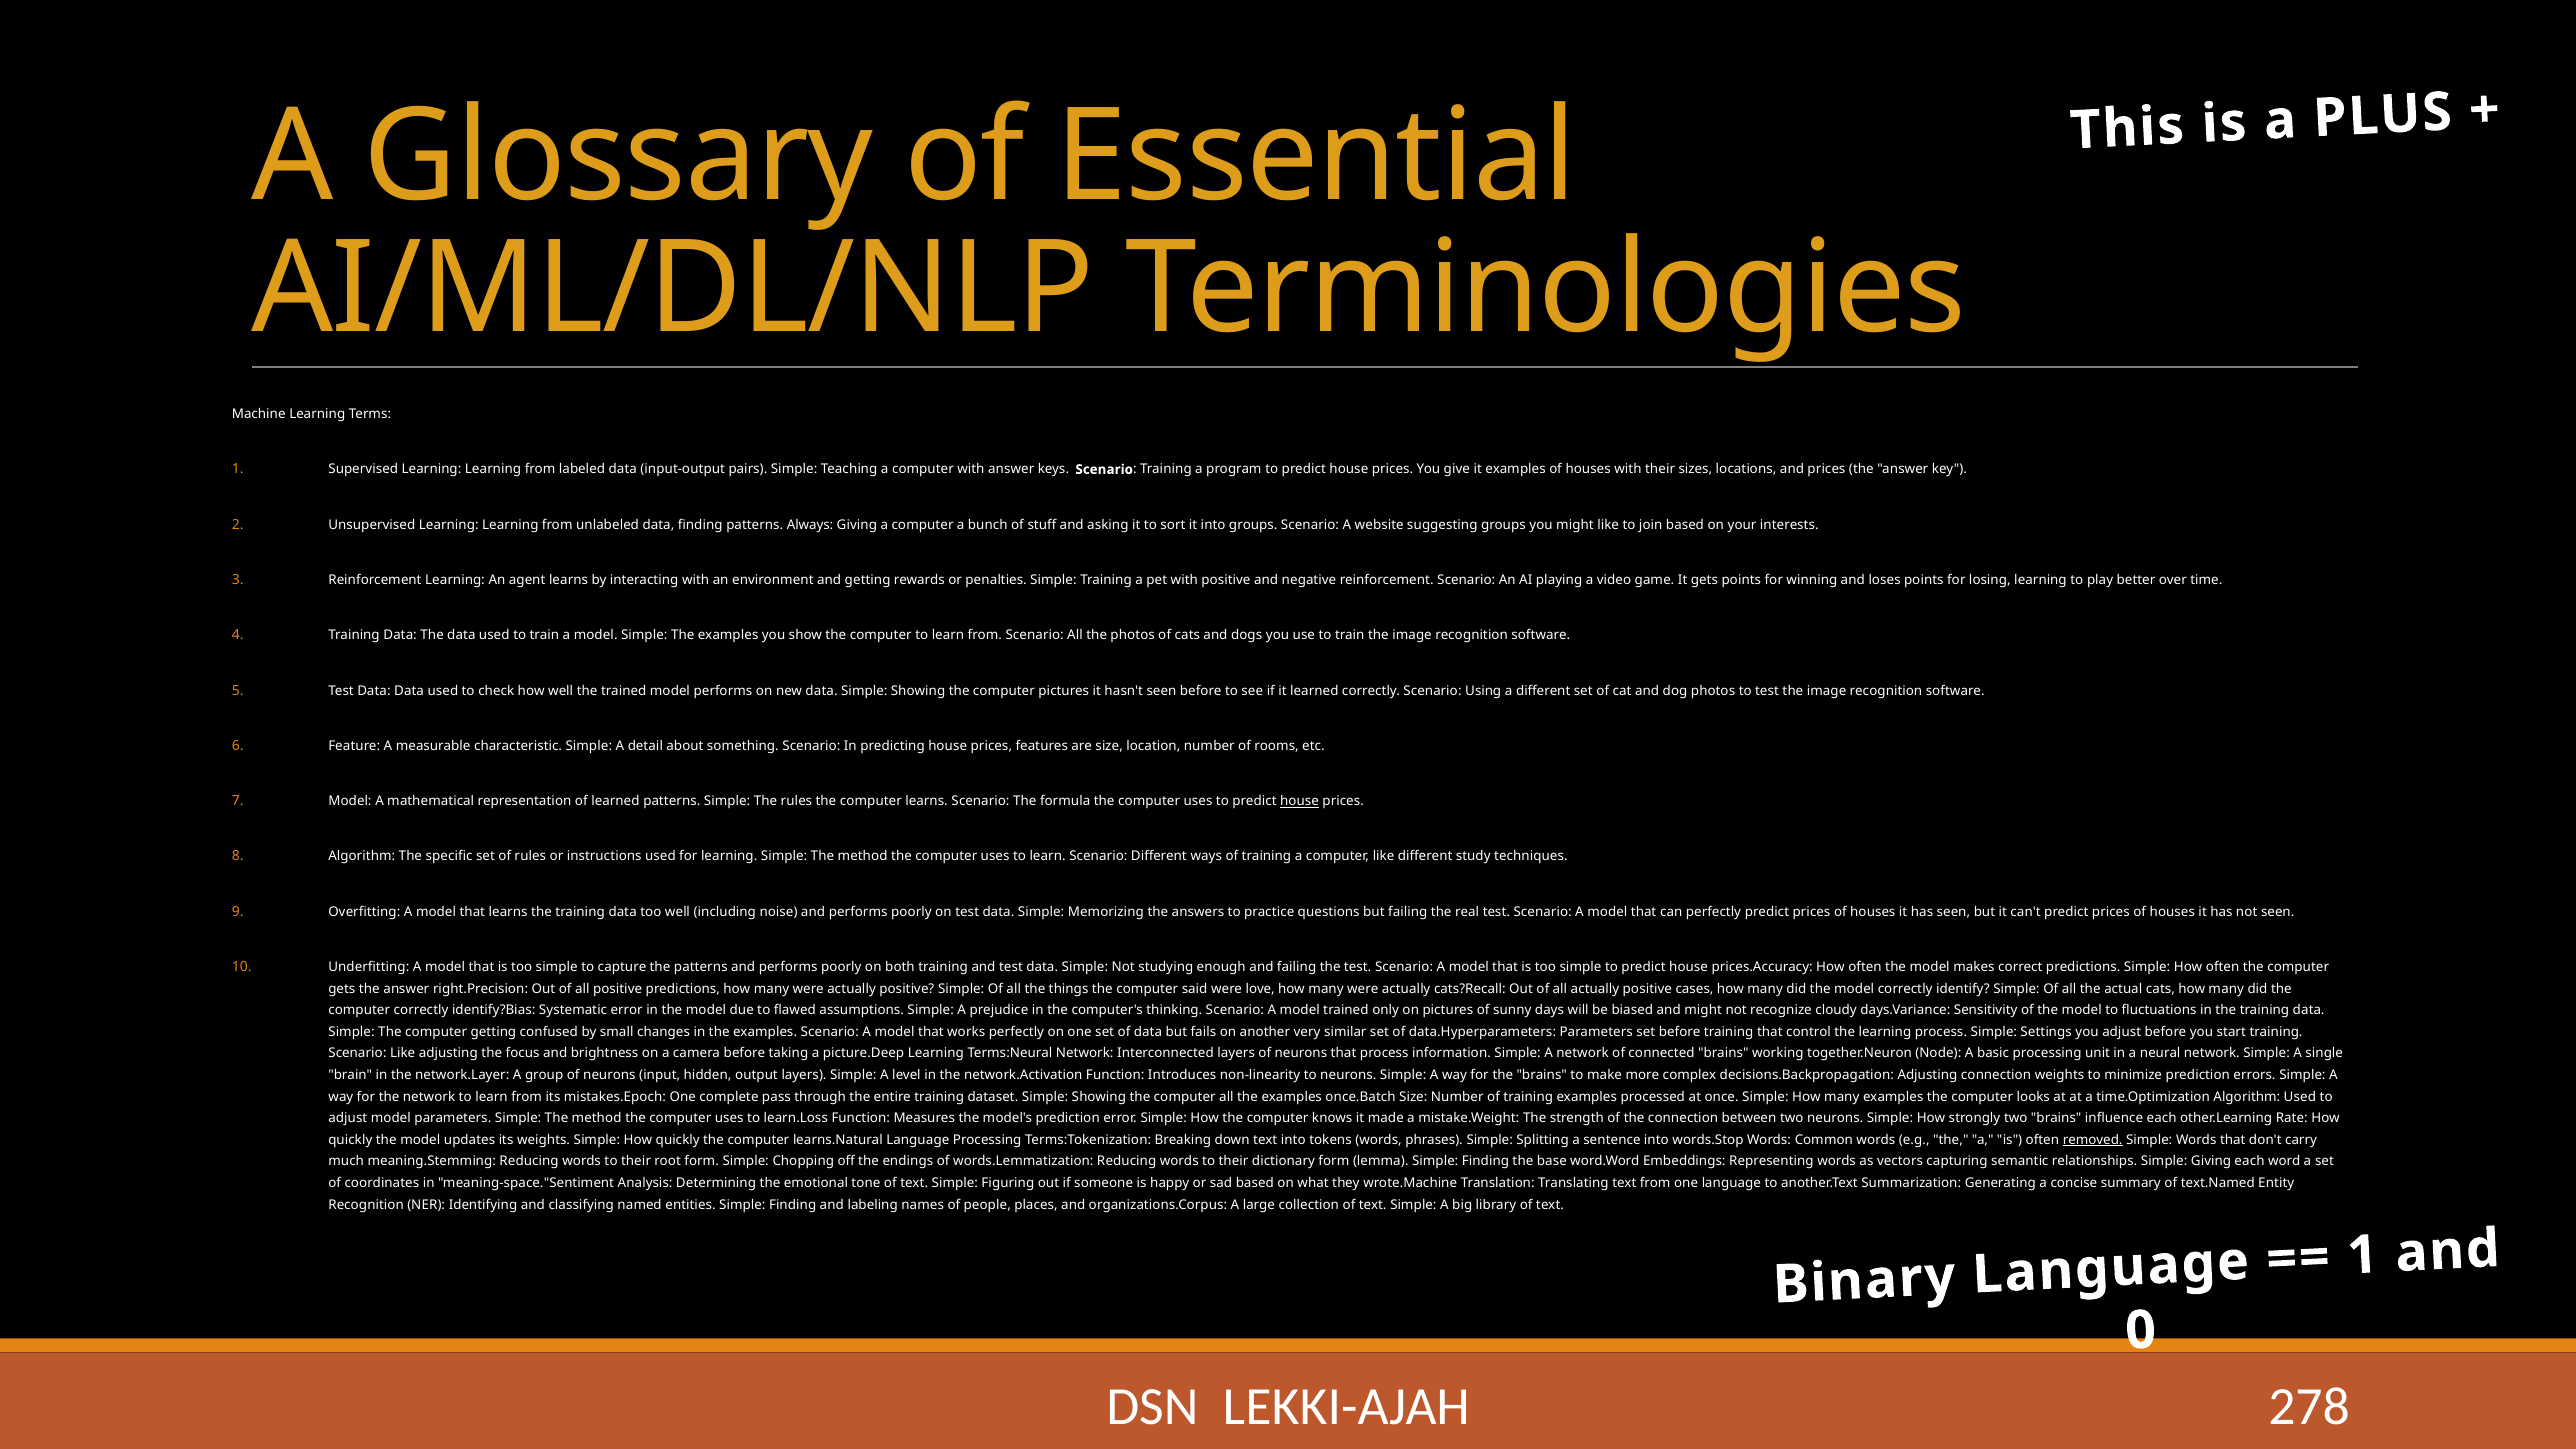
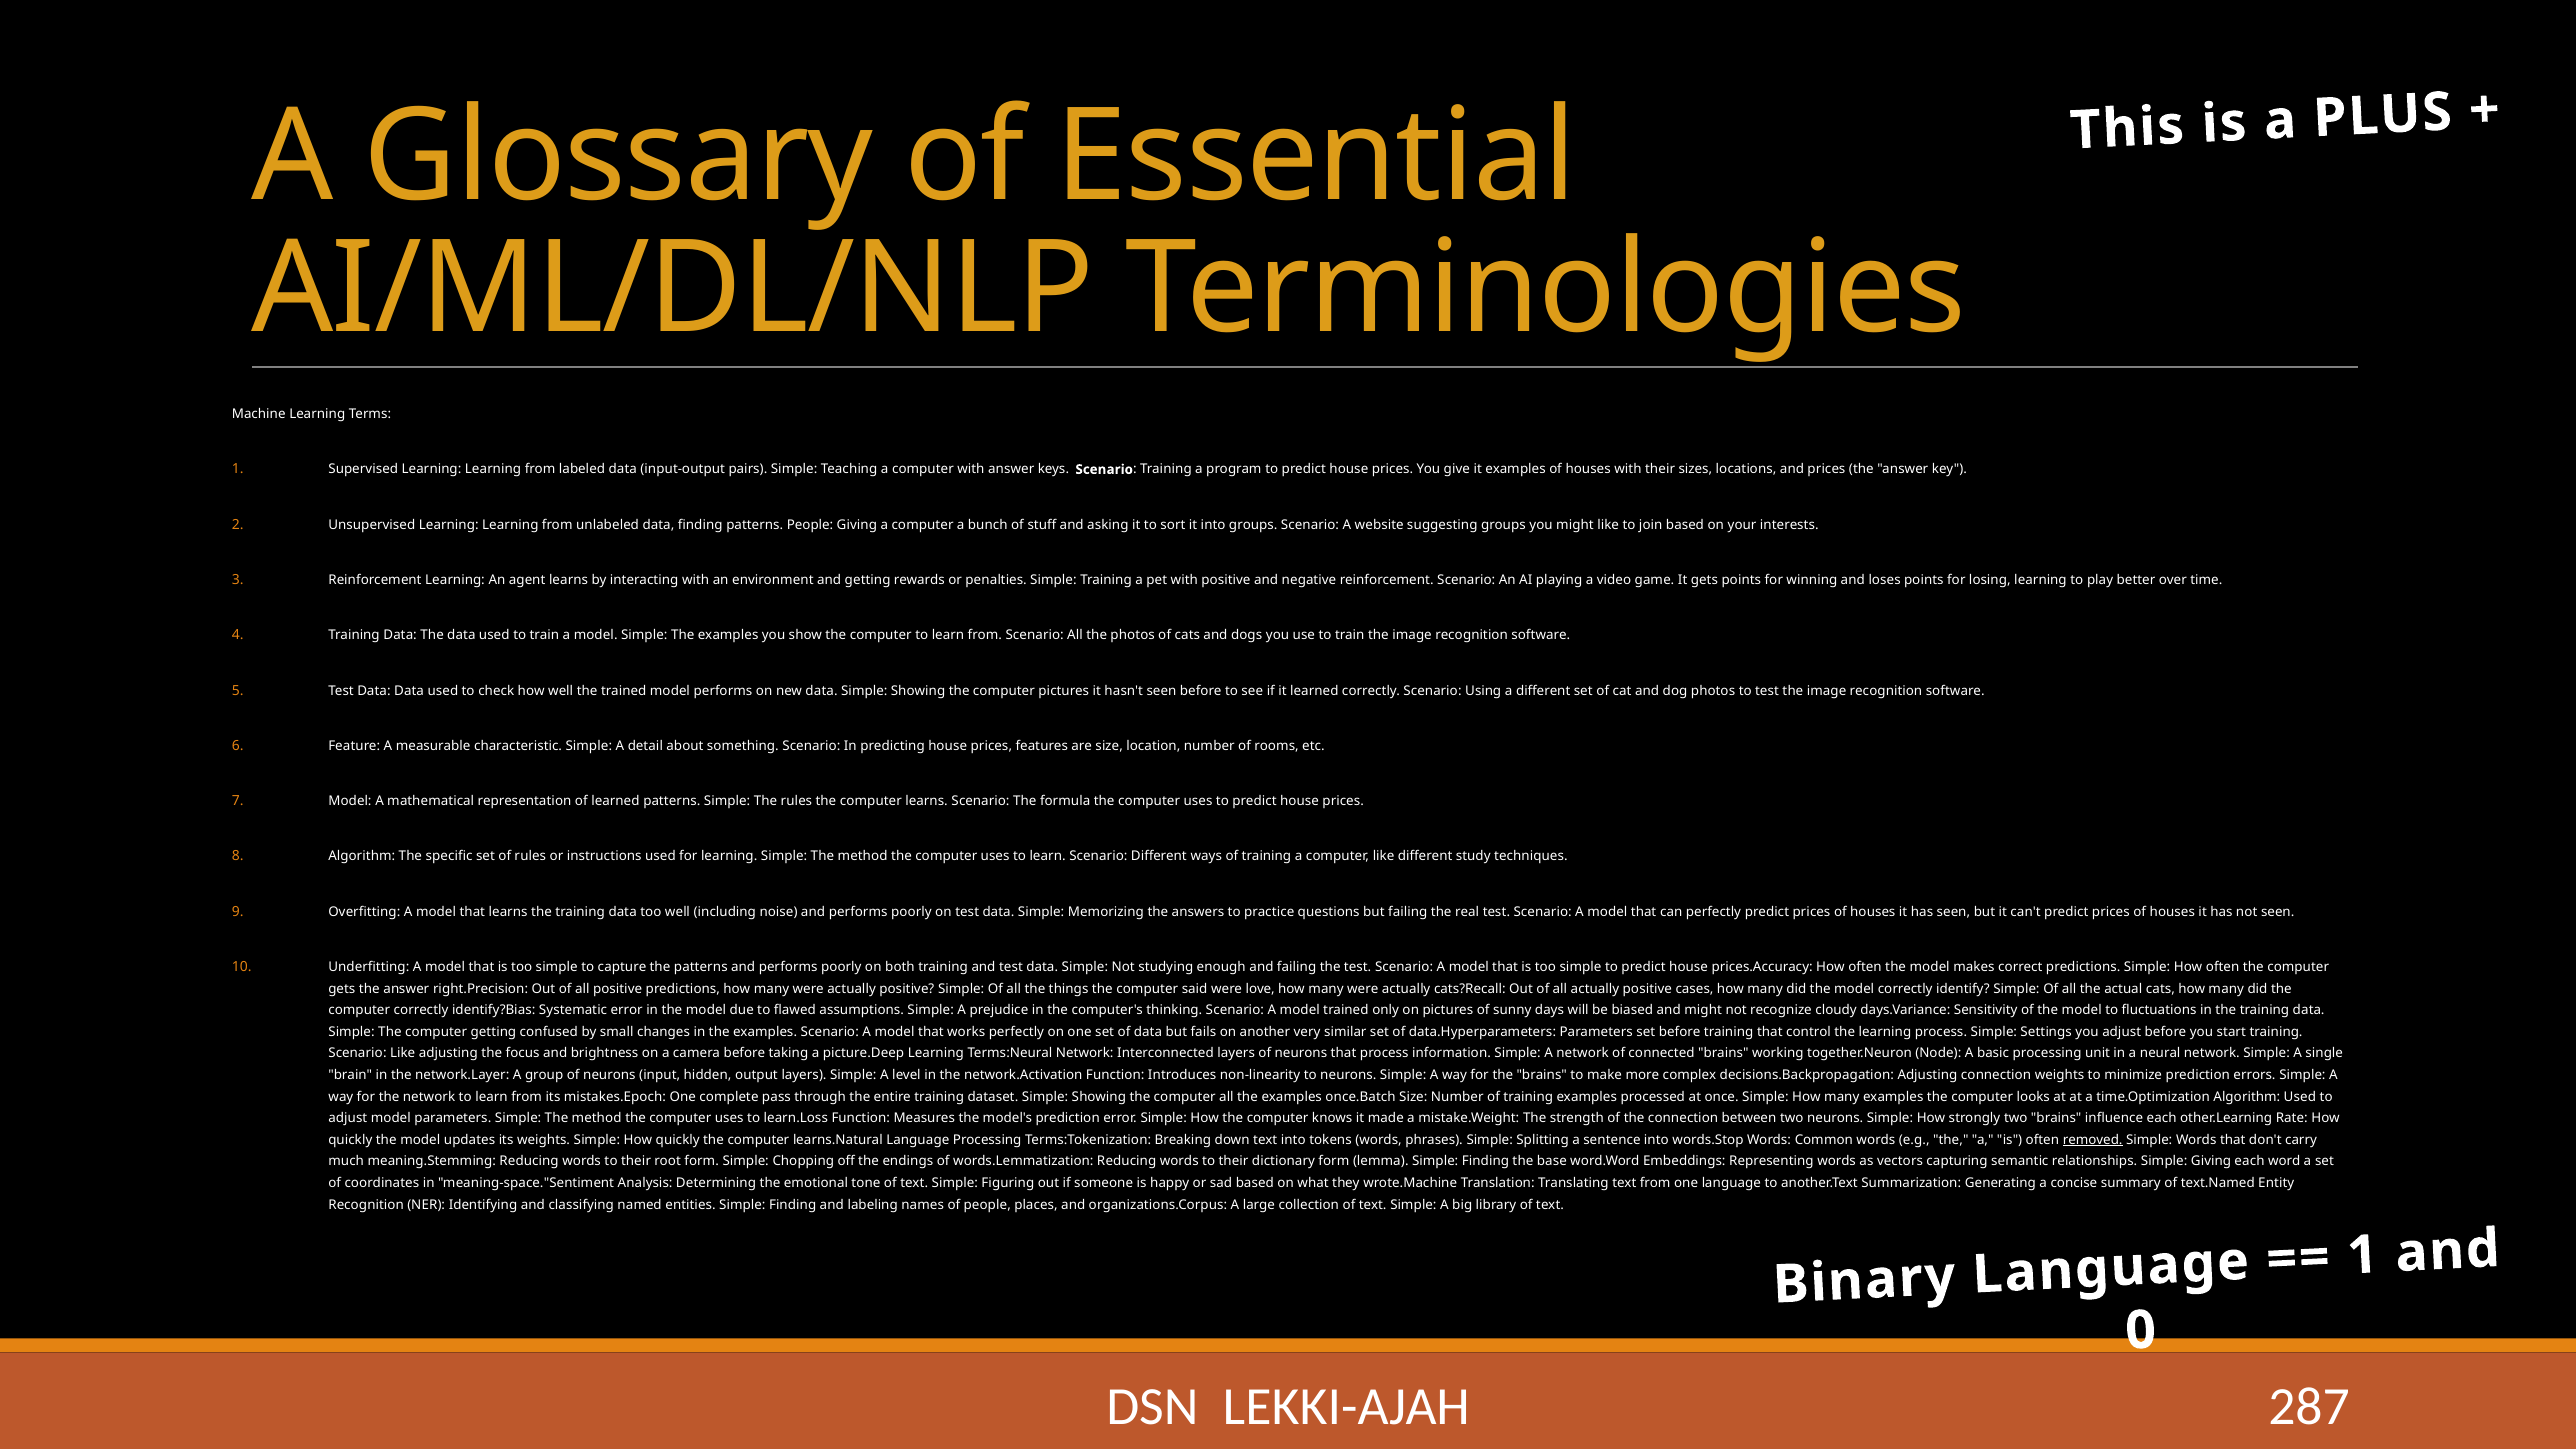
patterns Always: Always -> People (810, 525)
house underline: present -> none (1299, 801)
278: 278 -> 287 (2309, 1406)
